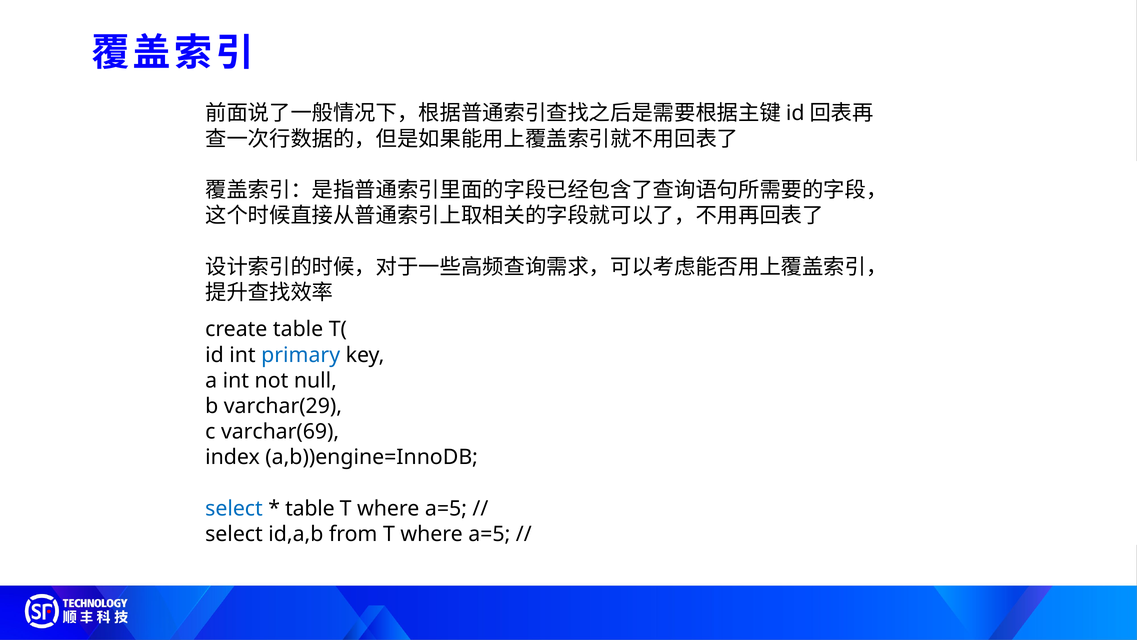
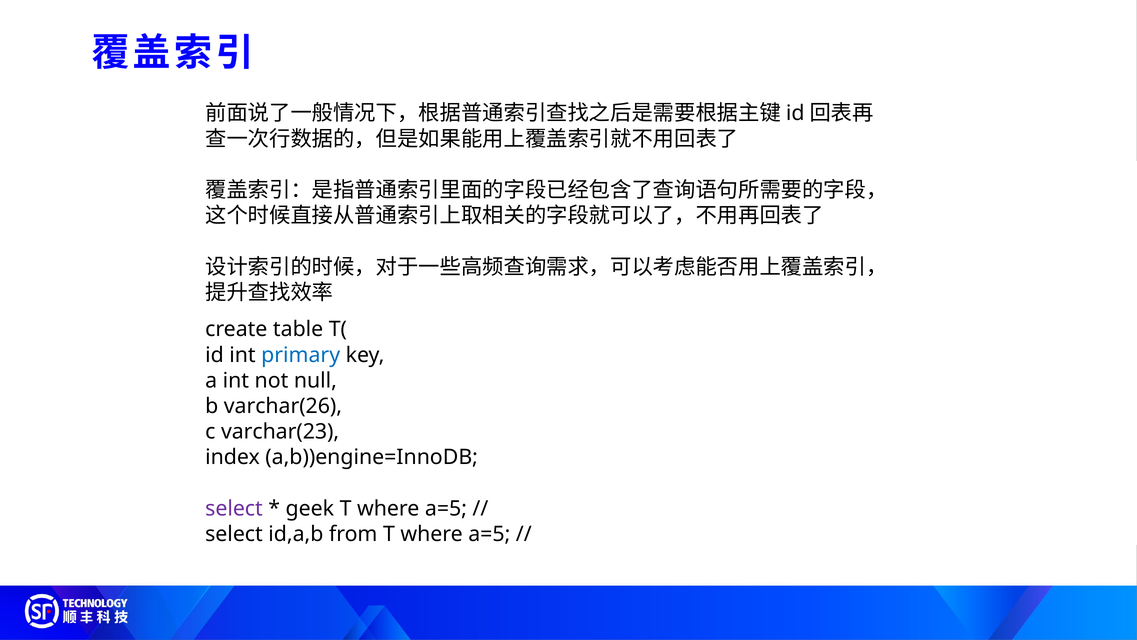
varchar(29: varchar(29 -> varchar(26 (283, 406)
varchar(69: varchar(69 -> varchar(23 (280, 432)
select colour: blue -> purple (234, 508)
table: table -> geek (310, 508)
